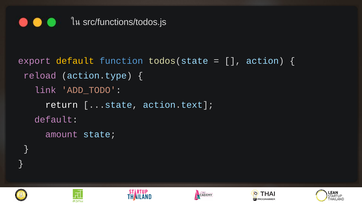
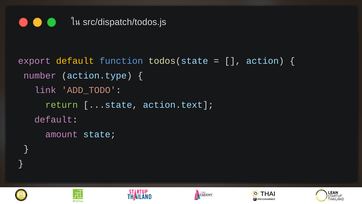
src/functions/todos.js: src/functions/todos.js -> src/dispatch/todos.js (125, 22)
reload: reload -> number (40, 75)
return colour: white -> light green (62, 105)
